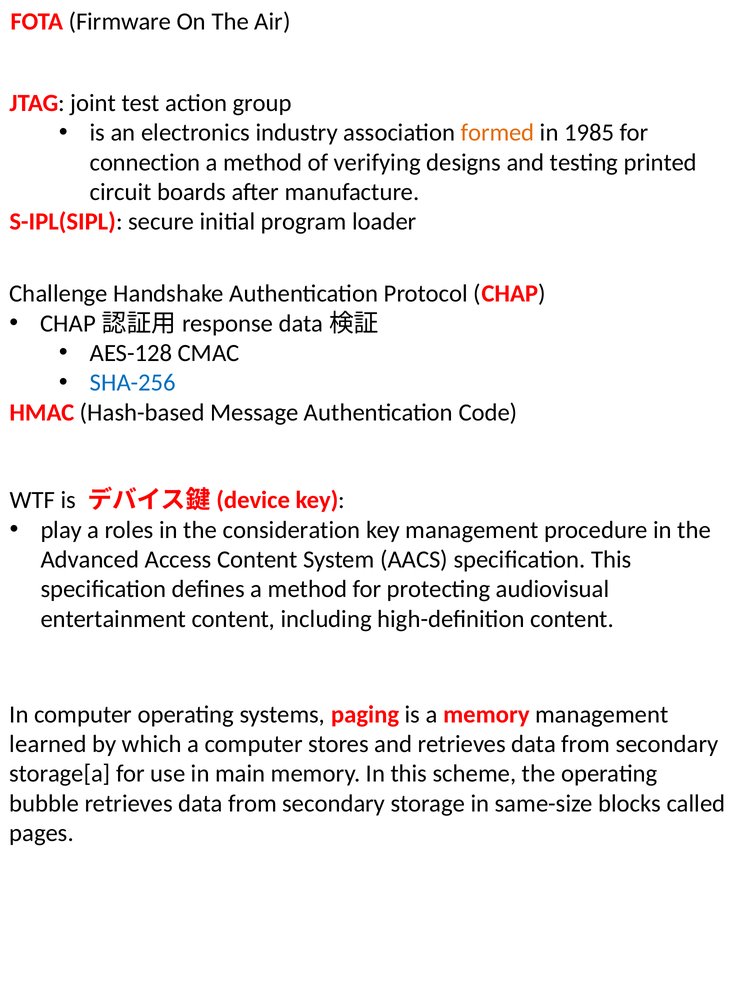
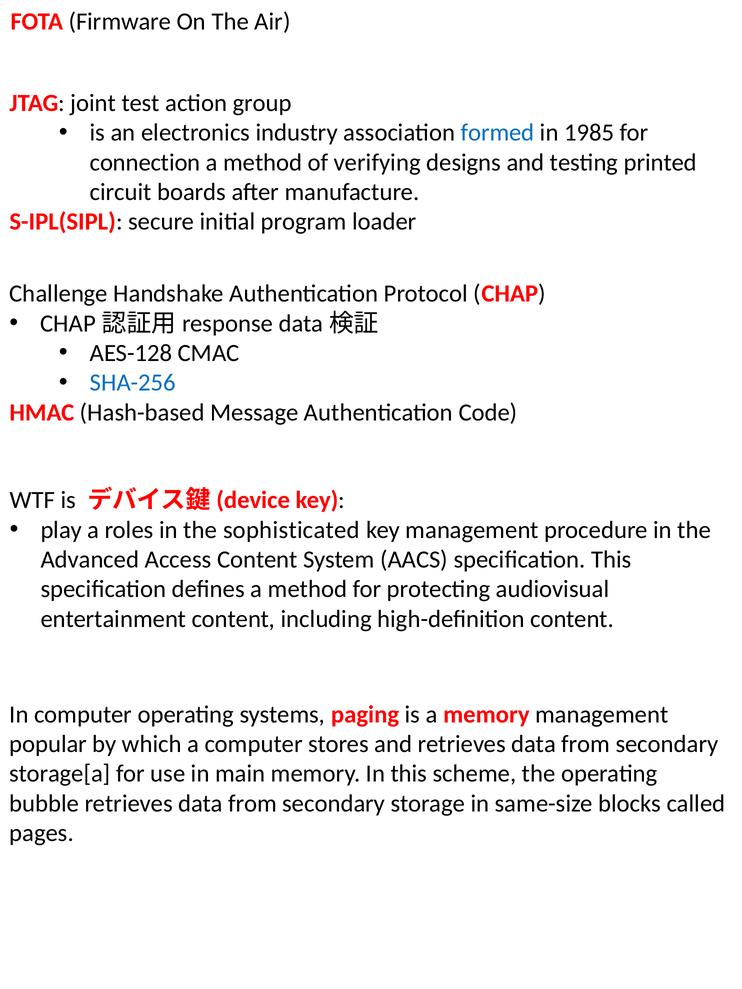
formed colour: orange -> blue (498, 133)
consideration: consideration -> sophisticated (291, 530)
learned: learned -> popular (48, 744)
